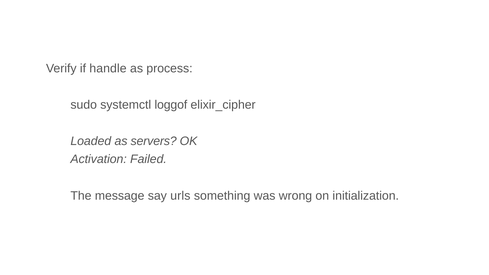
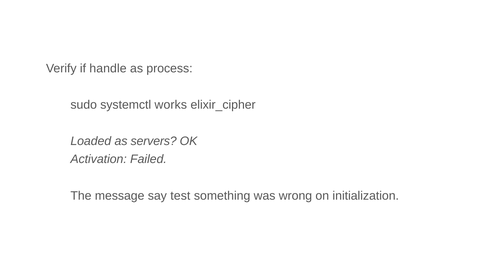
loggof: loggof -> works (171, 105)
urls: urls -> test (180, 196)
